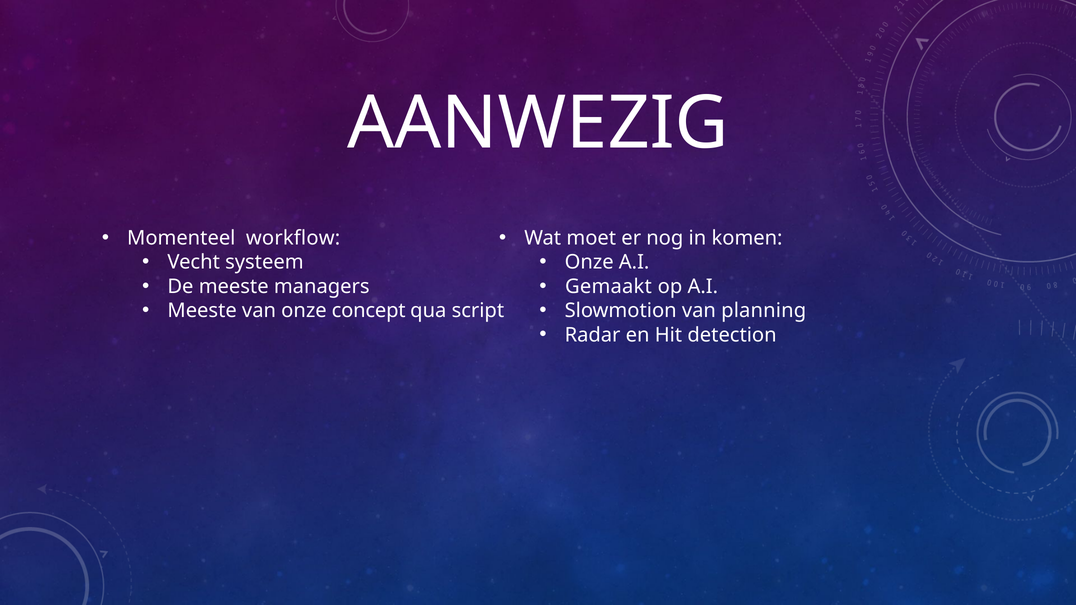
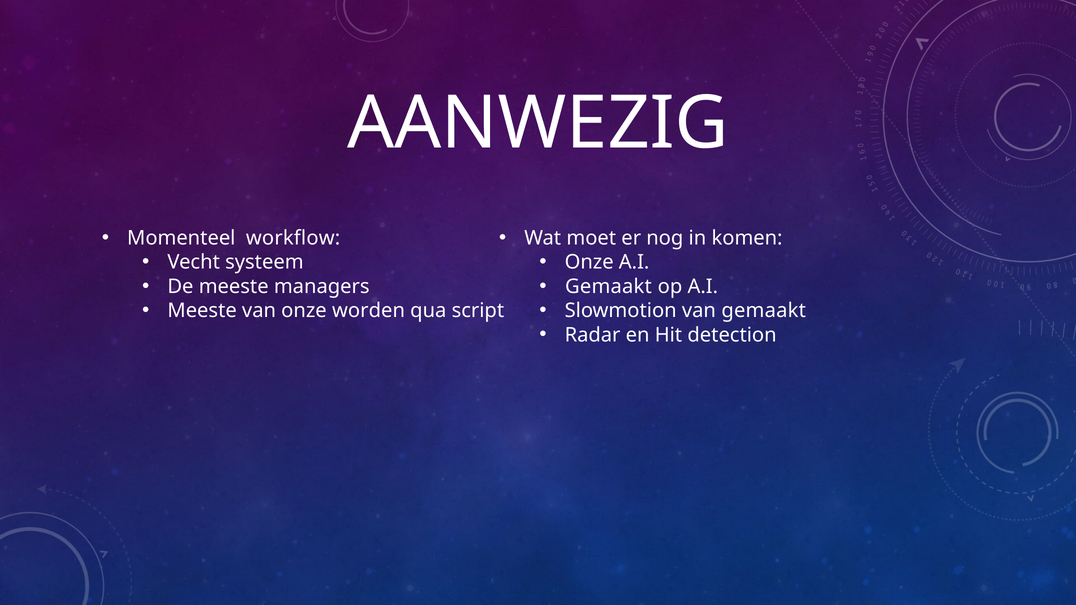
concept: concept -> worden (369, 311)
van planning: planning -> gemaakt (764, 311)
